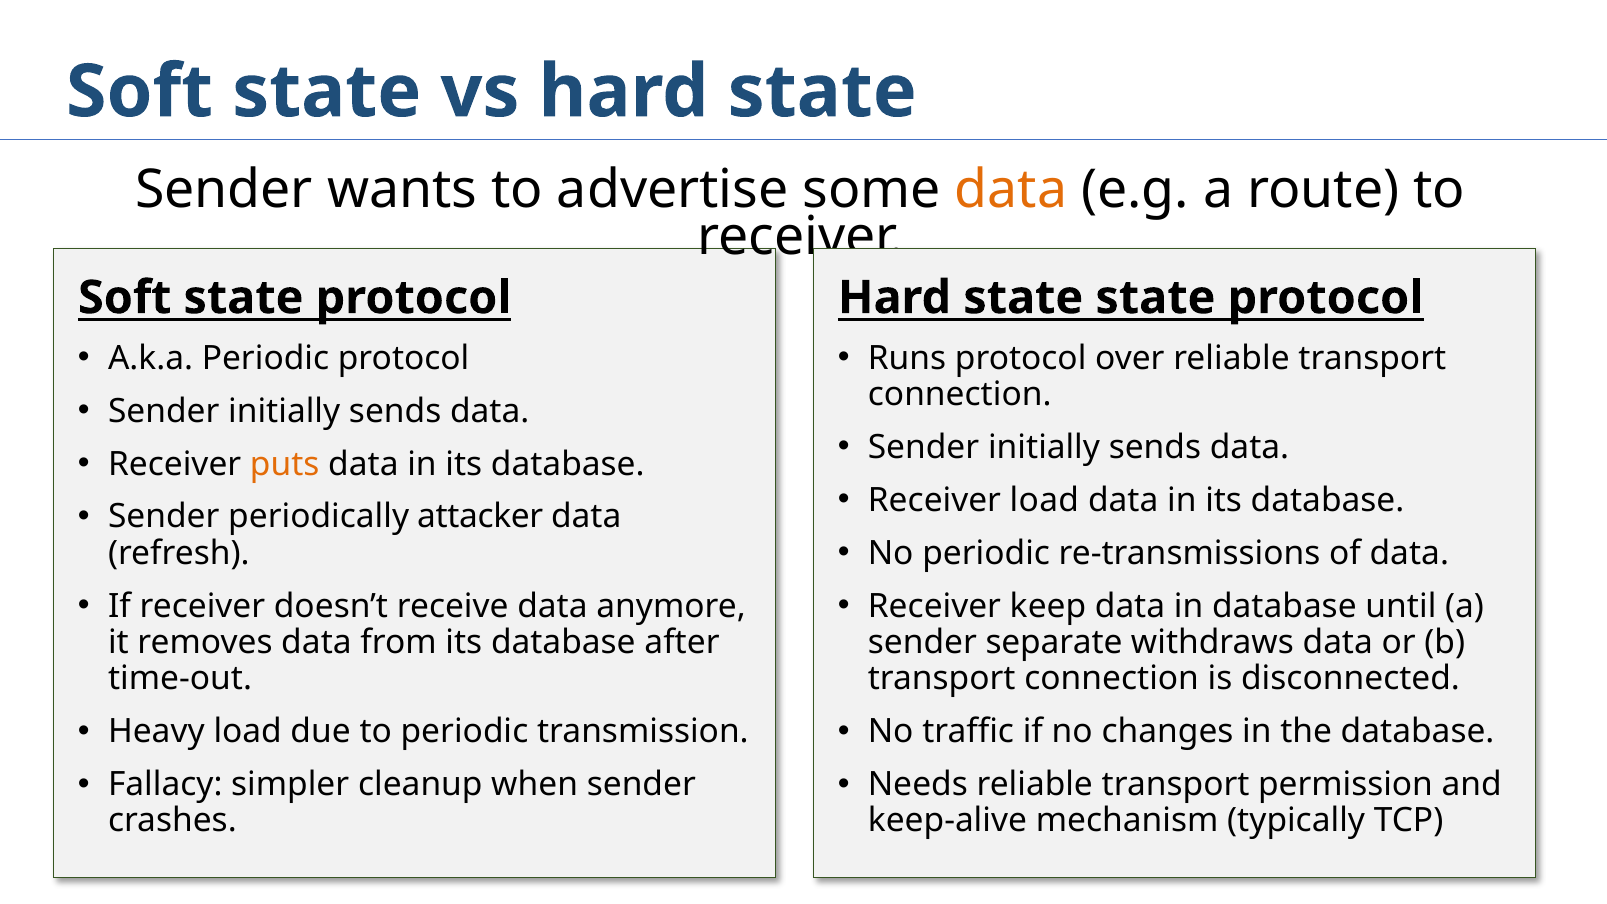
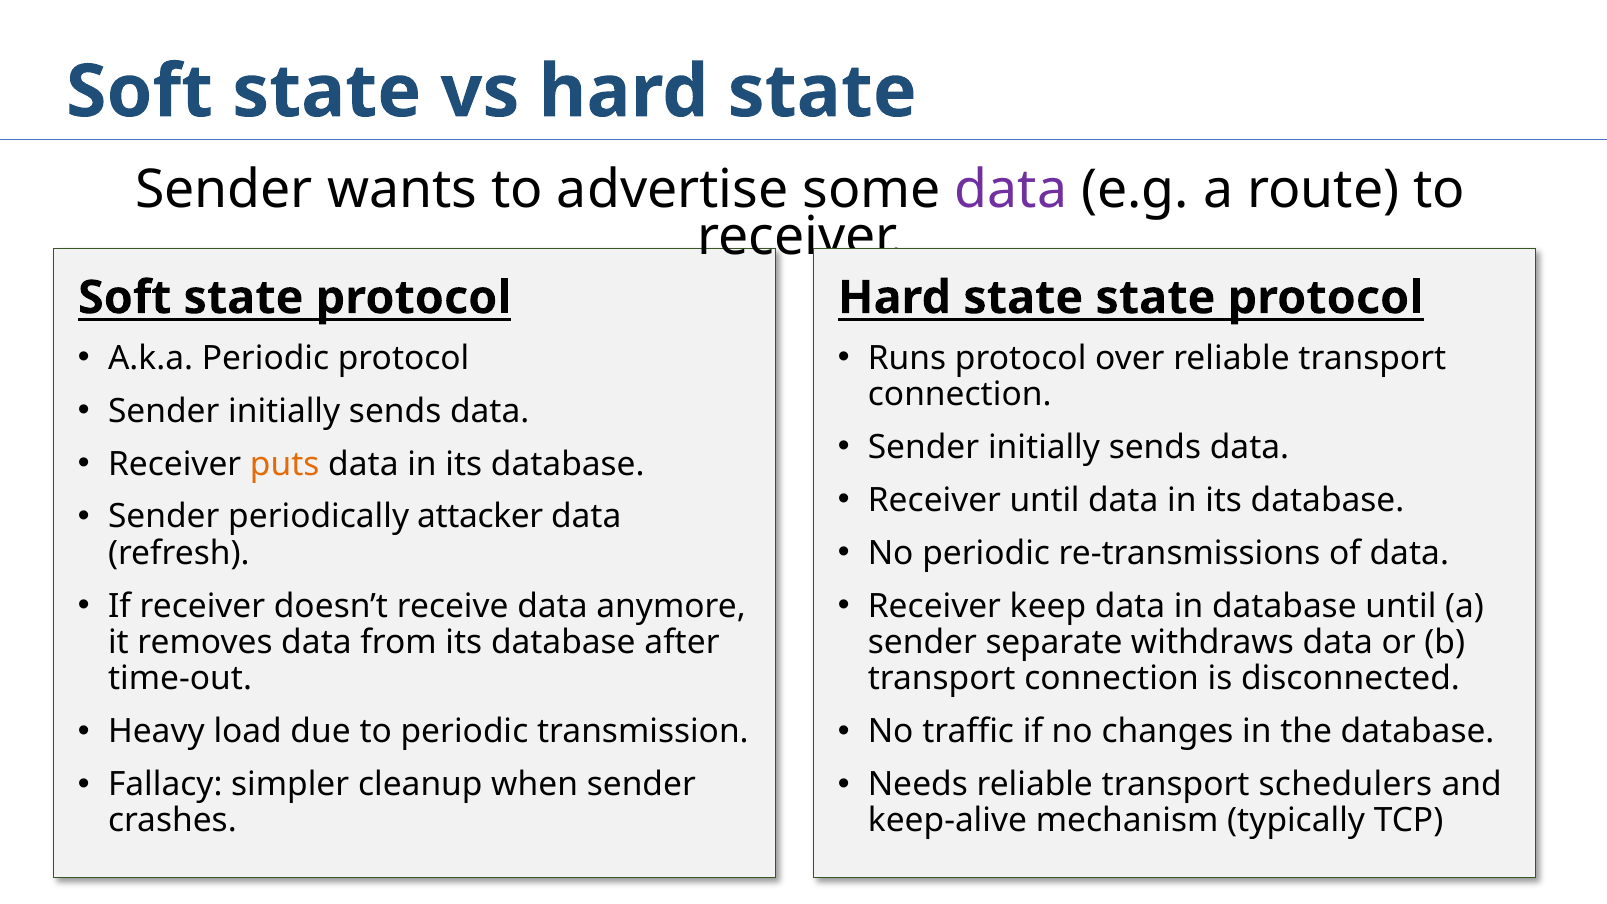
data colour: orange -> purple (1011, 190)
Receiver load: load -> until (1045, 500)
permission: permission -> schedulers (1345, 784)
